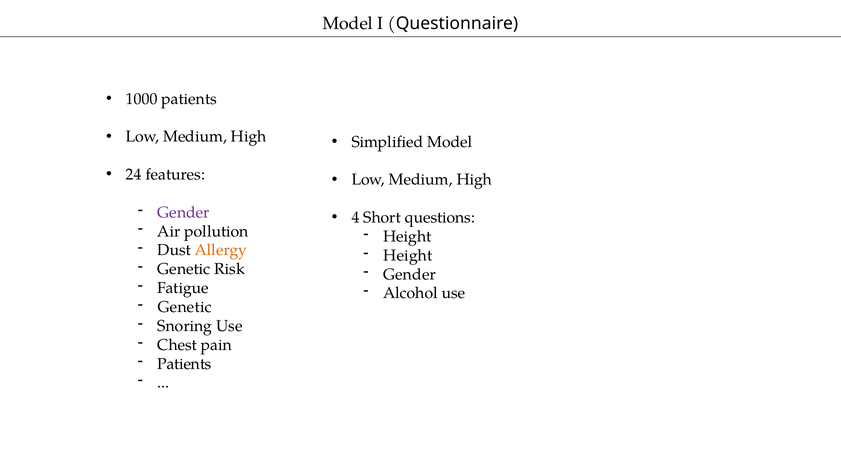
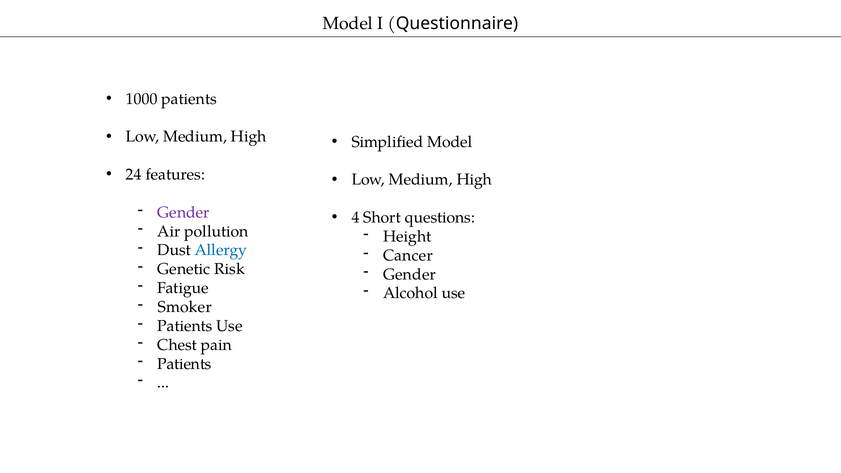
Allergy colour: orange -> blue (221, 250)
Height: Height -> Cancer (408, 255)
Genetic: Genetic -> Smoker (185, 307)
Snoring: Snoring -> Patients (185, 326)
